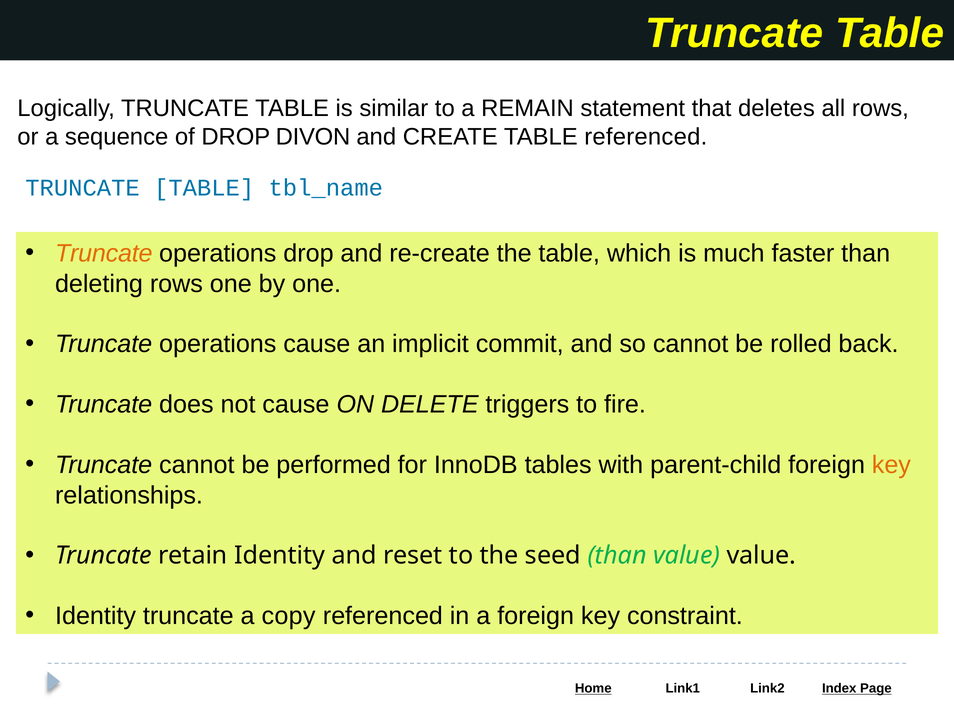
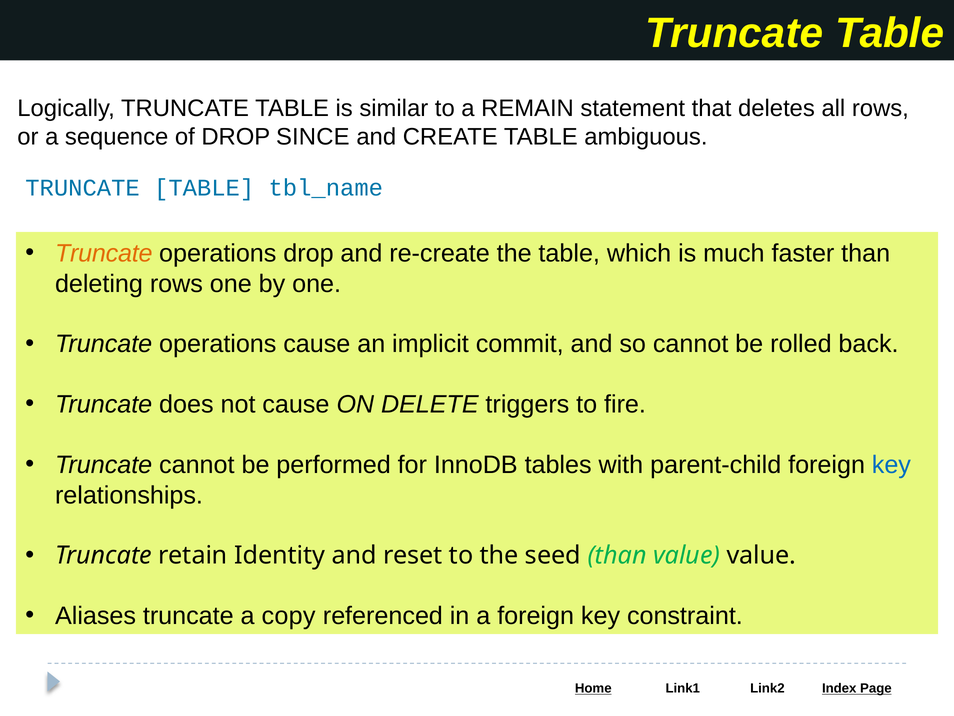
DIVON: DIVON -> SINCE (313, 137)
TABLE referenced: referenced -> ambiguous (646, 137)
key colour: orange -> blue (891, 465)
Identity: Identity -> Aliases (96, 616)
